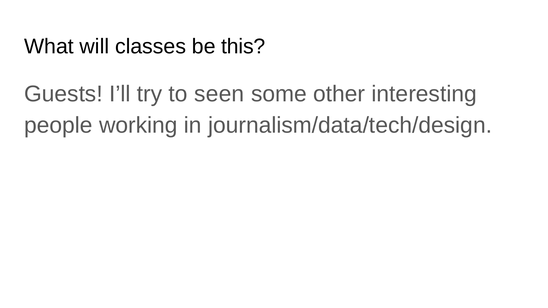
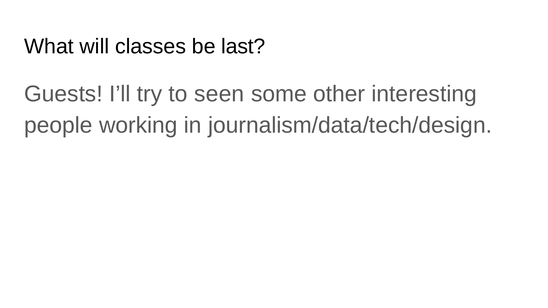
this: this -> last (243, 46)
